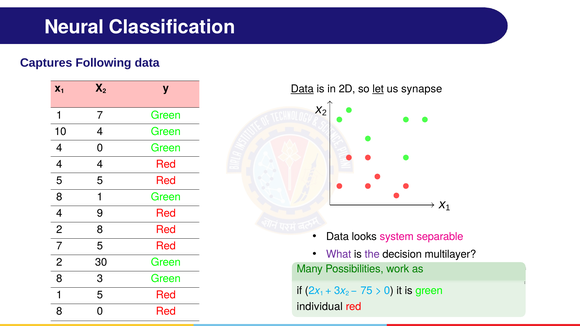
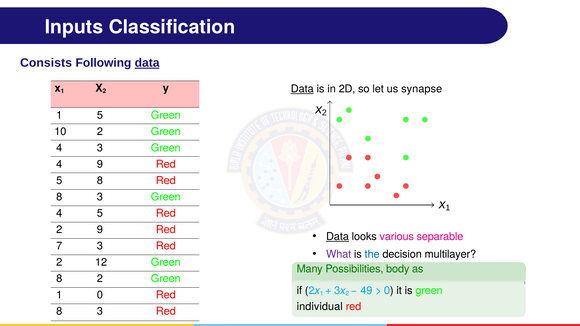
Neural: Neural -> Inputs (74, 27)
Captures: Captures -> Consists (46, 63)
data underline: none -> present (147, 63)
let underline: present -> none (378, 89)
1 7: 7 -> 5 (100, 115)
10 4: 4 -> 2 (100, 132)
4 0: 0 -> 3 (100, 148)
4 4: 4 -> 9 (100, 164)
5 5: 5 -> 8 (100, 181)
1: 1 -> 3 (100, 197)
4 9: 9 -> 5 (100, 213)
2 8: 8 -> 9 (100, 230)
Data underline: none -> present (338, 237)
system: system -> various (397, 237)
7 5: 5 -> 3 (100, 246)
the colour: purple -> blue (372, 254)
30: 30 -> 12 (101, 263)
work: work -> body (398, 269)
8 3: 3 -> 2 (100, 279)
75: 75 -> 49 (366, 291)
1 5: 5 -> 0 (100, 295)
0: 0 -> 3 (100, 312)
